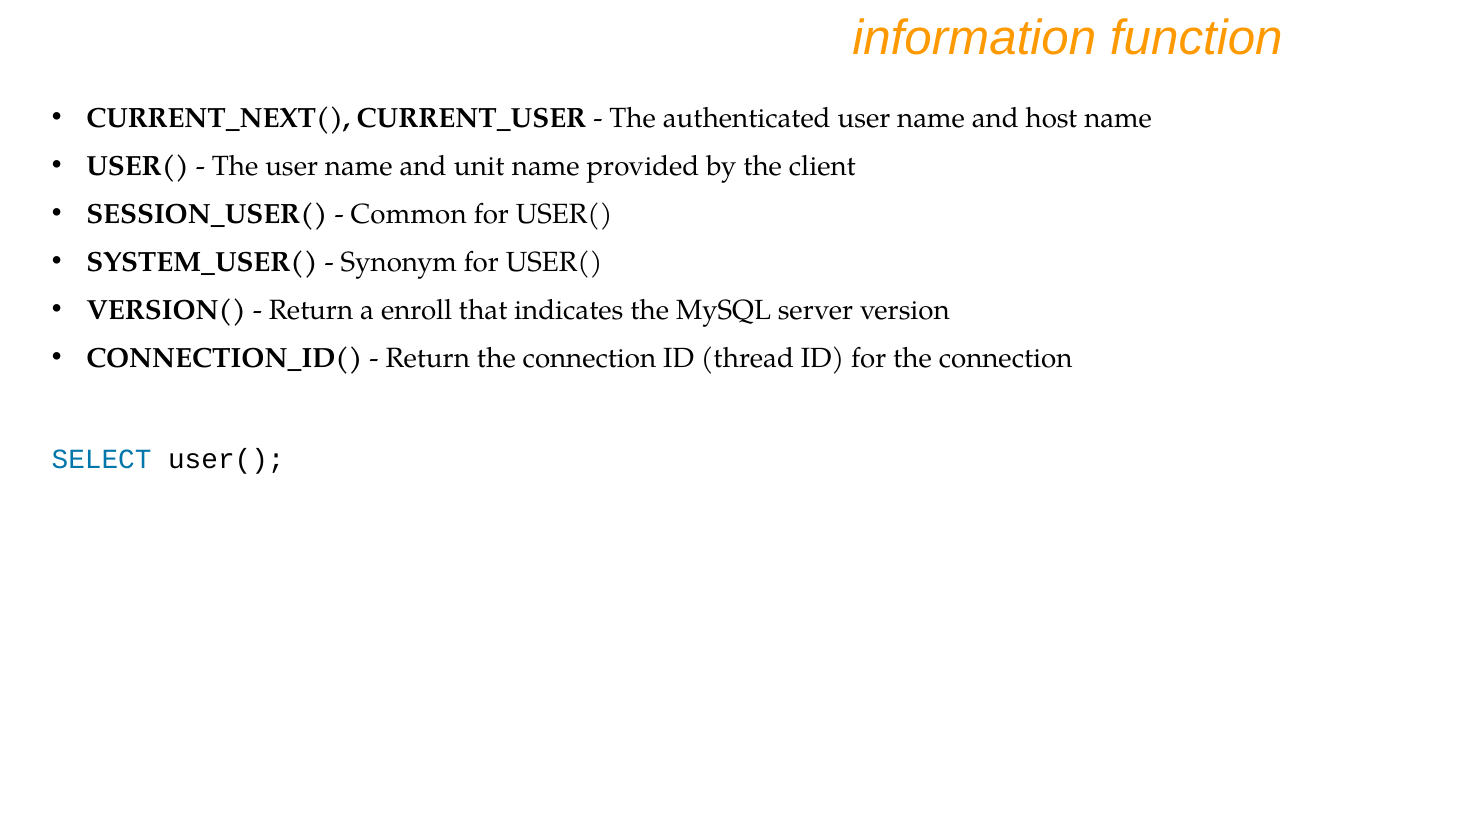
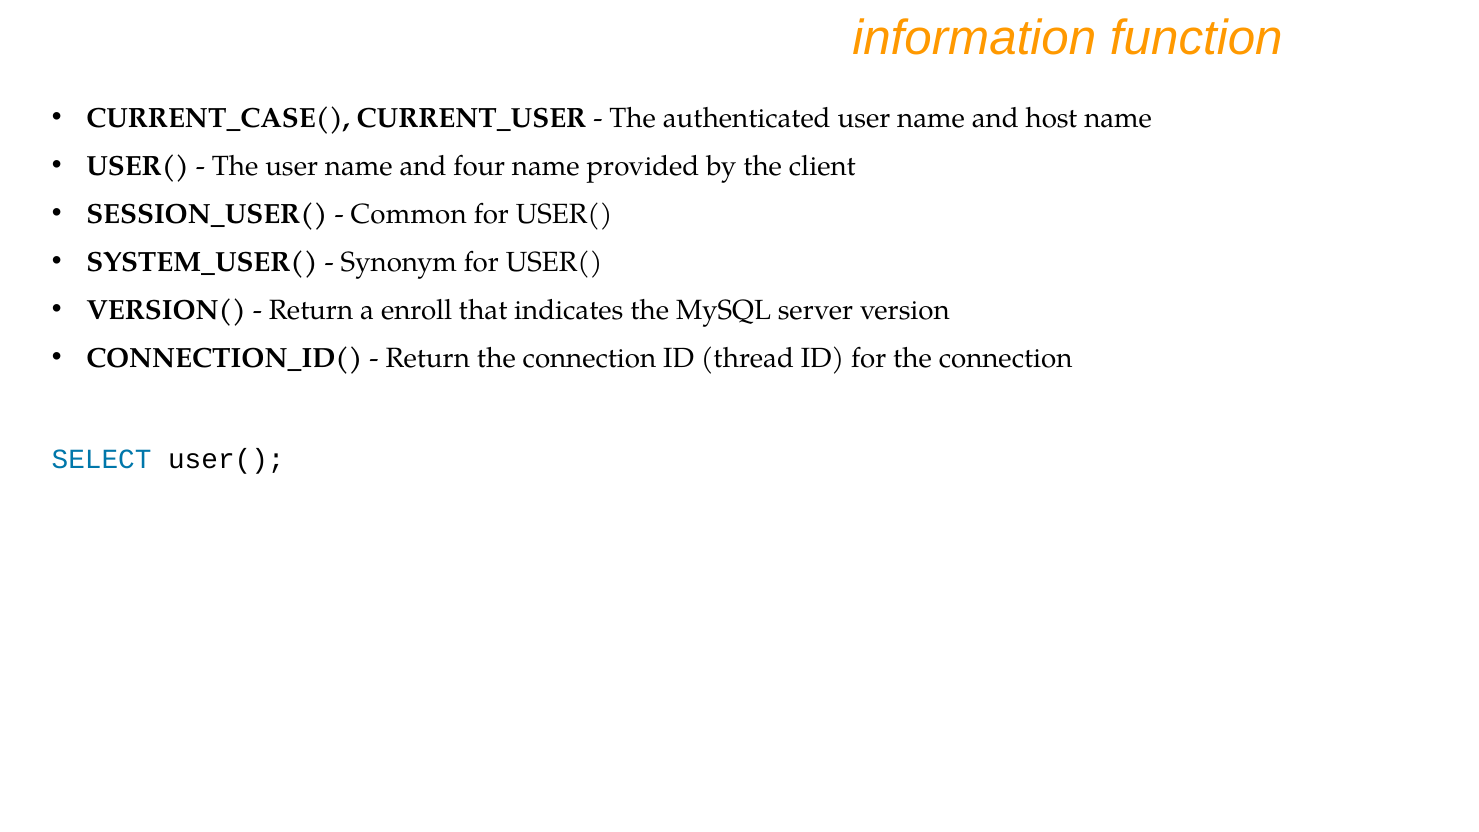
CURRENT_NEXT(: CURRENT_NEXT( -> CURRENT_CASE( (218, 118)
unit: unit -> four (479, 166)
